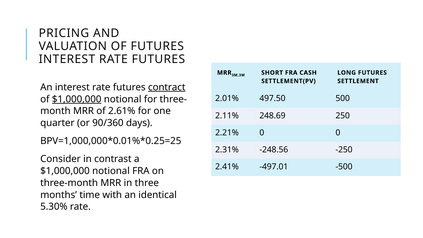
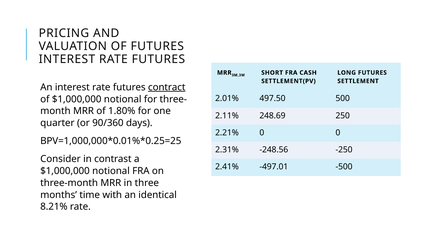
$1,000,000 underline: present -> none (77, 99)
2.61%: 2.61% -> 1.80% (122, 111)
5.30%: 5.30% -> 8.21% (54, 207)
